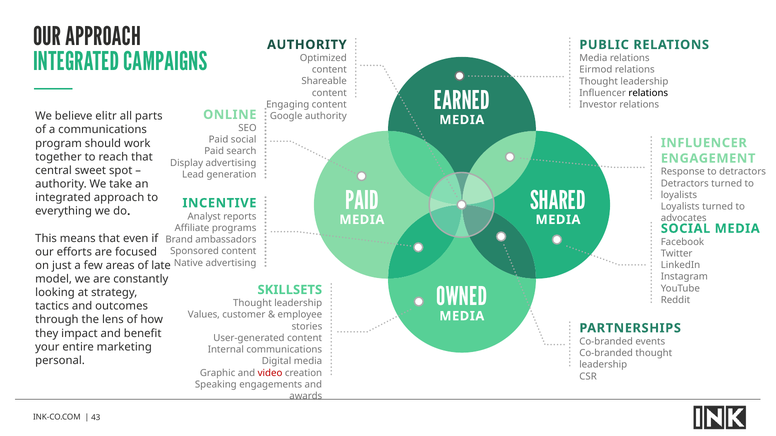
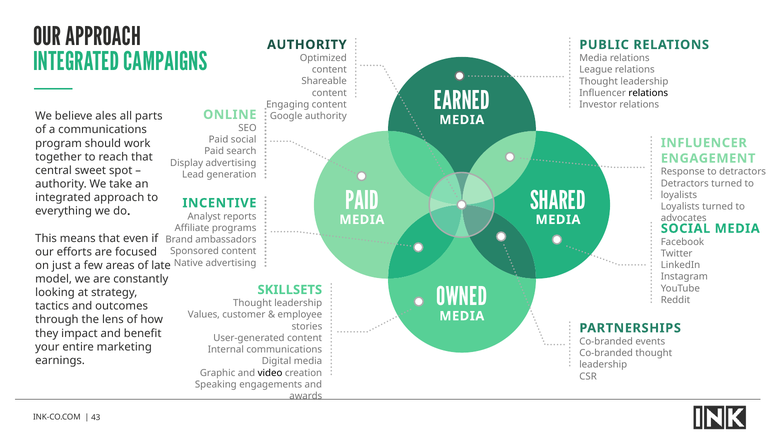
Eirmod: Eirmod -> League (596, 70)
elitr: elitr -> ales (106, 116)
personal: personal -> earnings (60, 361)
video colour: red -> black (270, 373)
